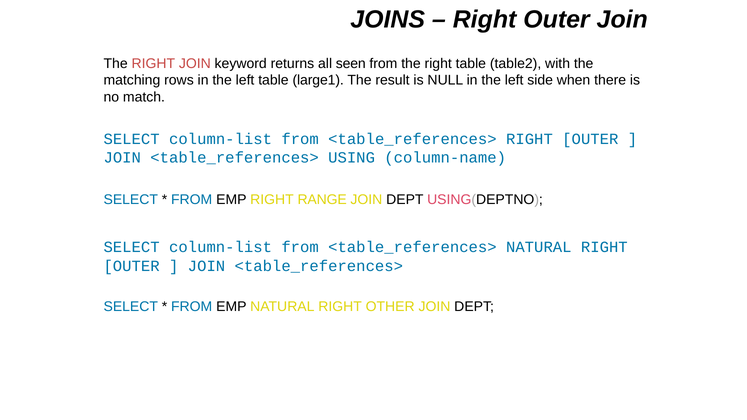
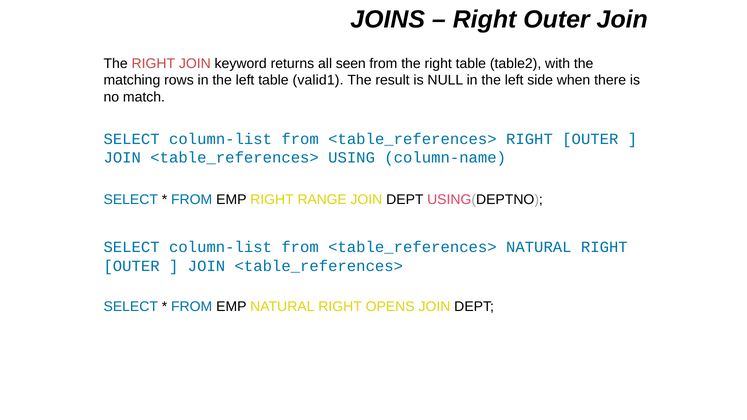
large1: large1 -> valid1 (318, 80)
OTHER: OTHER -> OPENS (390, 307)
